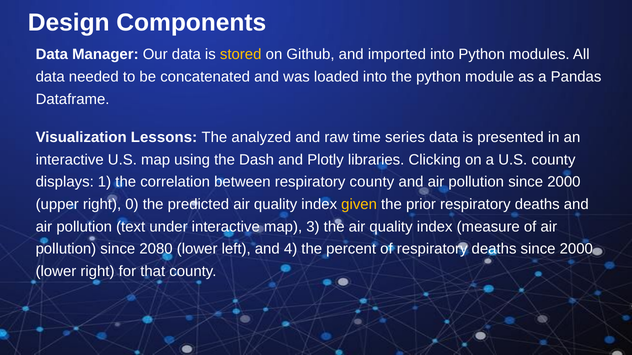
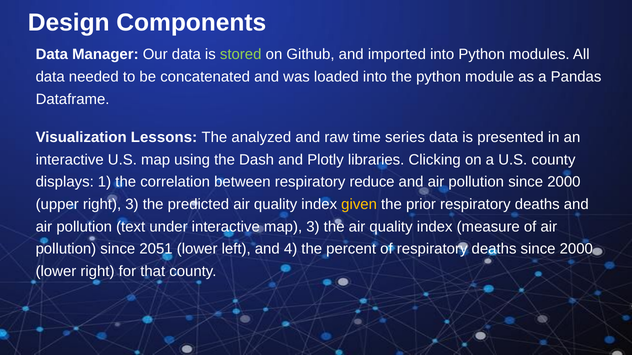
stored colour: yellow -> light green (241, 54)
respiratory county: county -> reduce (372, 182)
right 0: 0 -> 3 (132, 205)
2080: 2080 -> 2051 (156, 249)
